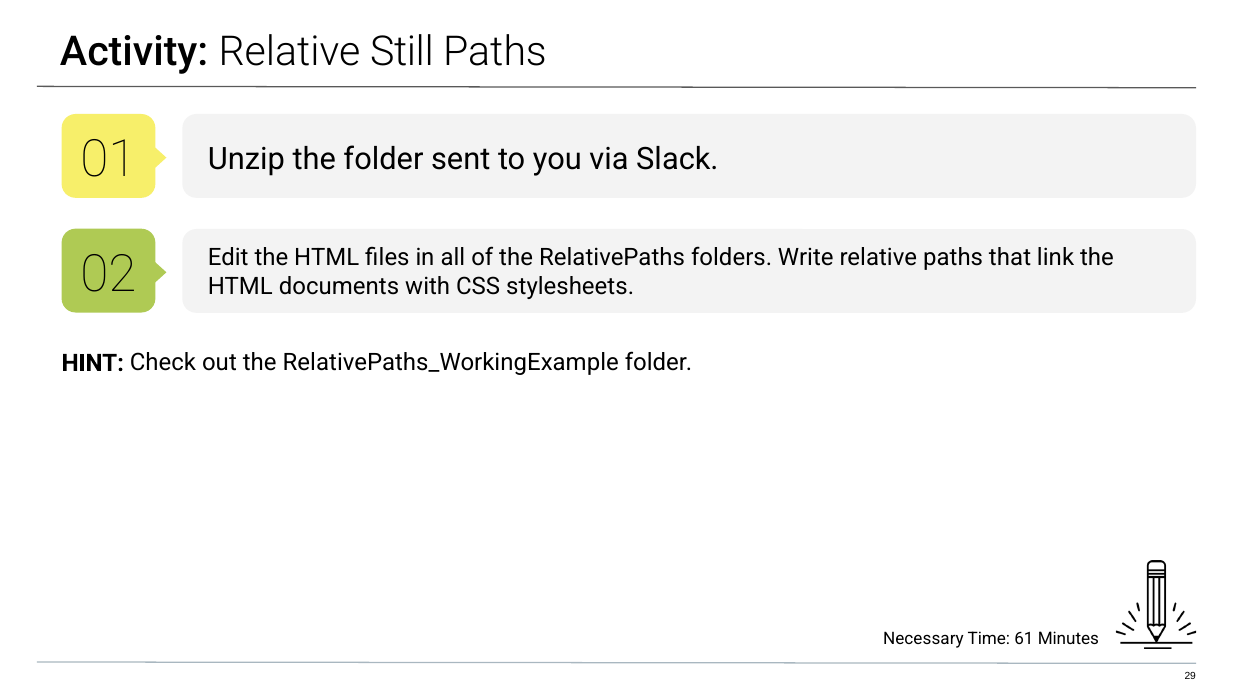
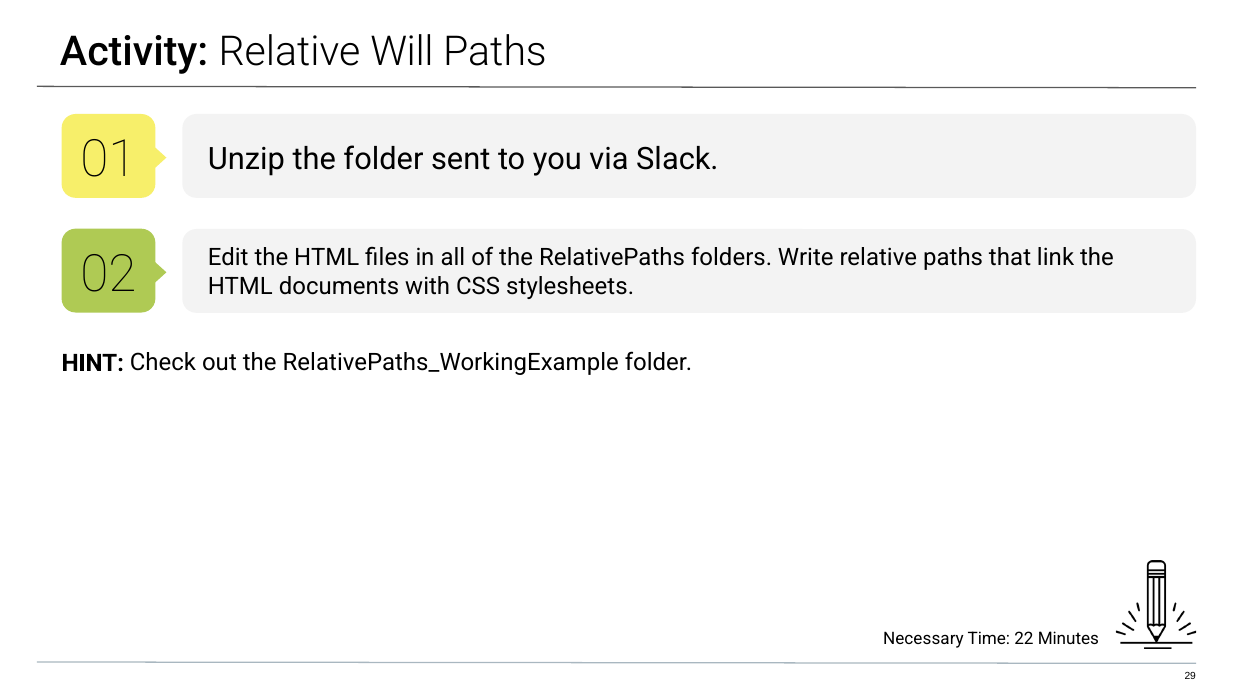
Still: Still -> Will (402, 52)
61: 61 -> 22 (1024, 639)
